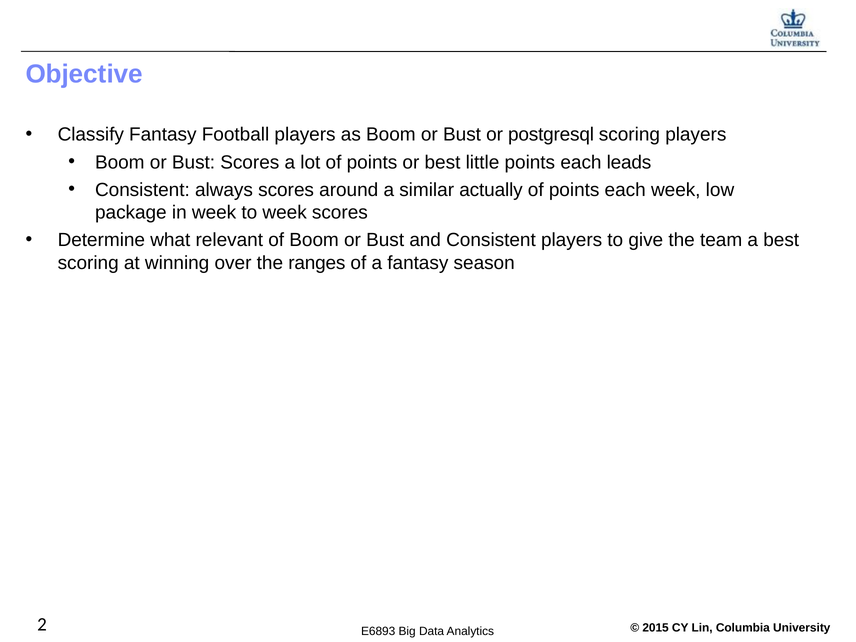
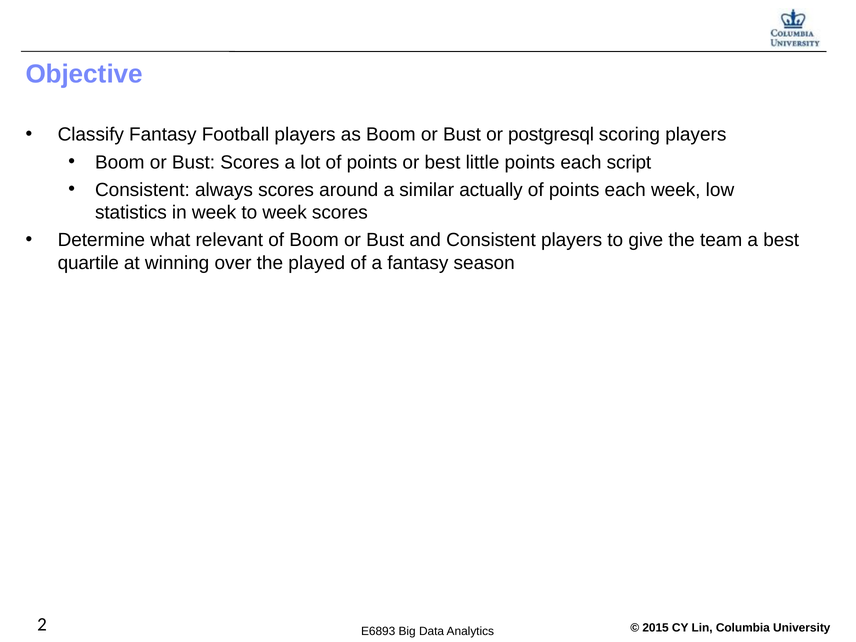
leads: leads -> script (629, 162)
package: package -> statistics (131, 213)
scoring: scoring -> quartile (88, 263)
ranges: ranges -> played (317, 263)
